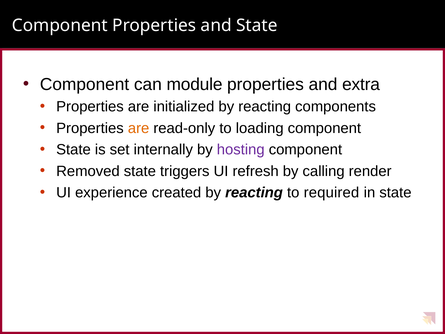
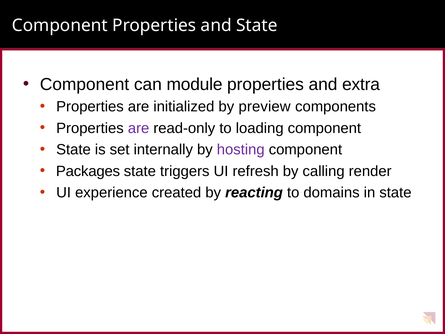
initialized by reacting: reacting -> preview (265, 107)
are colour: orange -> purple (139, 128)
Removed: Removed -> Packages (88, 171)
required: required -> domains (332, 193)
